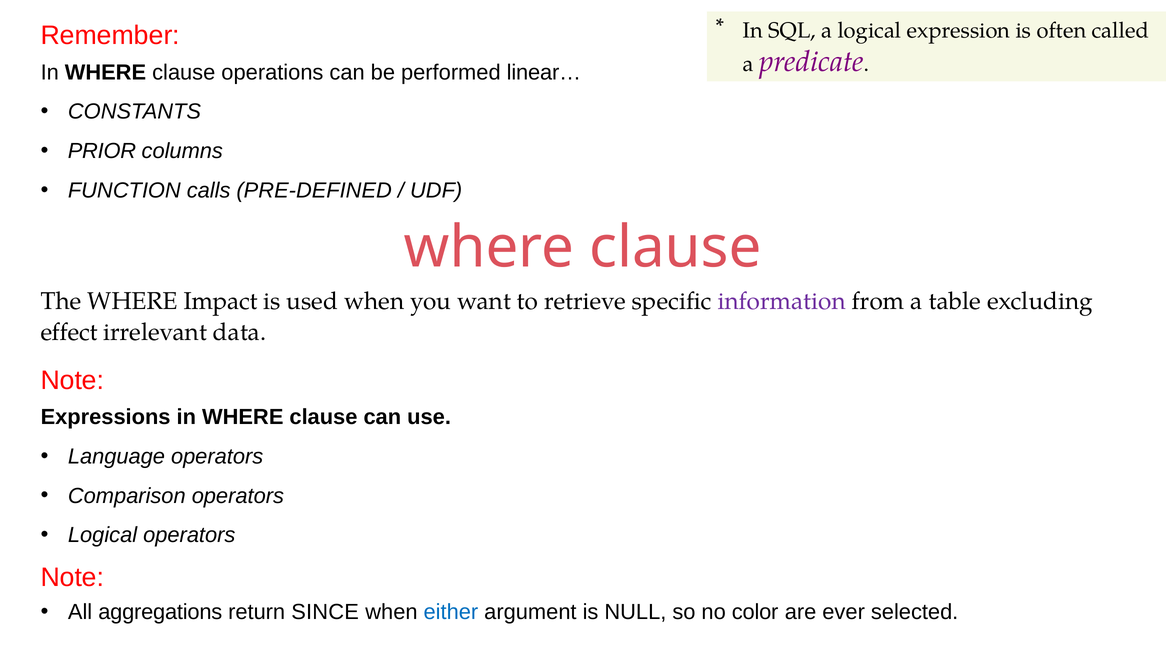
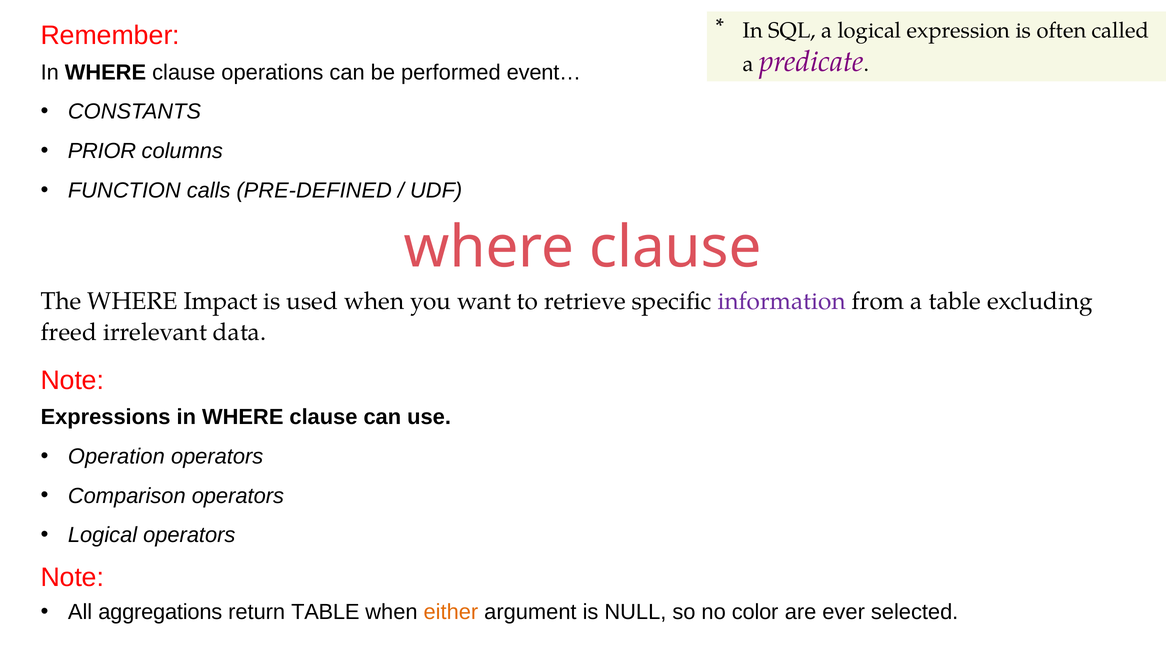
linear…: linear… -> event… (544, 72)
effect: effect -> freed (69, 332)
Language: Language -> Operation (116, 456)
return SINCE: SINCE -> TABLE (325, 612)
either colour: blue -> orange (451, 612)
